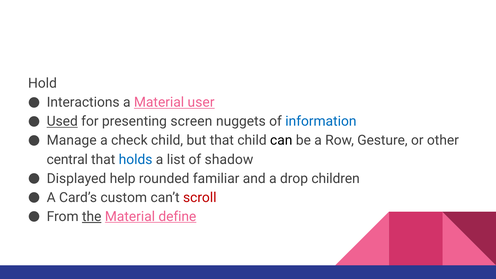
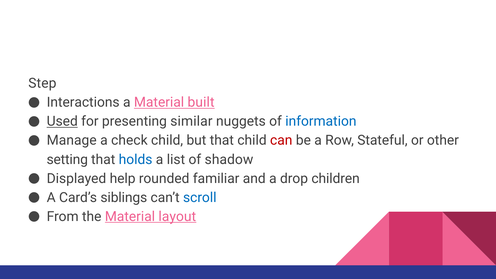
Hold: Hold -> Step (42, 83)
user: user -> built (201, 102)
screen: screen -> similar (191, 121)
can colour: black -> red (281, 140)
Gesture: Gesture -> Stateful (382, 140)
central: central -> setting (67, 159)
custom: custom -> siblings (124, 198)
scroll colour: red -> blue (200, 198)
the underline: present -> none (92, 217)
define: define -> layout (177, 217)
